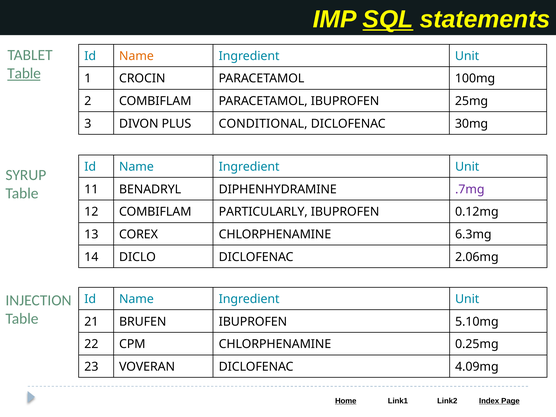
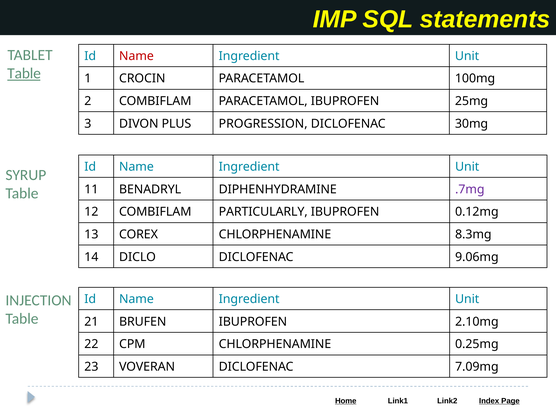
SQL underline: present -> none (388, 19)
Name colour: orange -> red (136, 56)
CONDITIONAL: CONDITIONAL -> PROGRESSION (263, 124)
6.3mg: 6.3mg -> 8.3mg (473, 234)
2.06mg: 2.06mg -> 9.06mg (477, 257)
5.10mg: 5.10mg -> 2.10mg (477, 322)
4.09mg: 4.09mg -> 7.09mg (477, 367)
